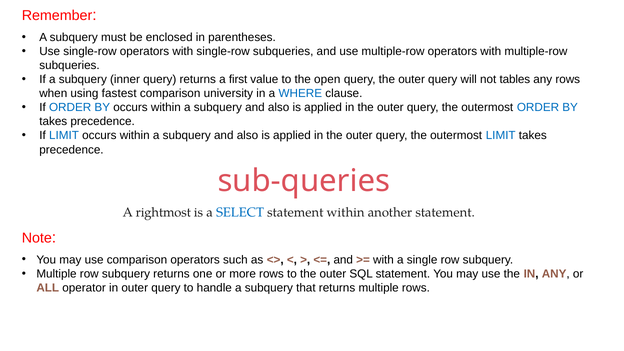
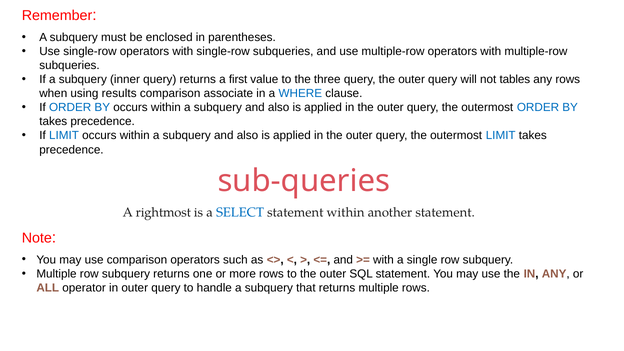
open: open -> three (327, 79)
fastest: fastest -> results (119, 94)
university: university -> associate (228, 94)
